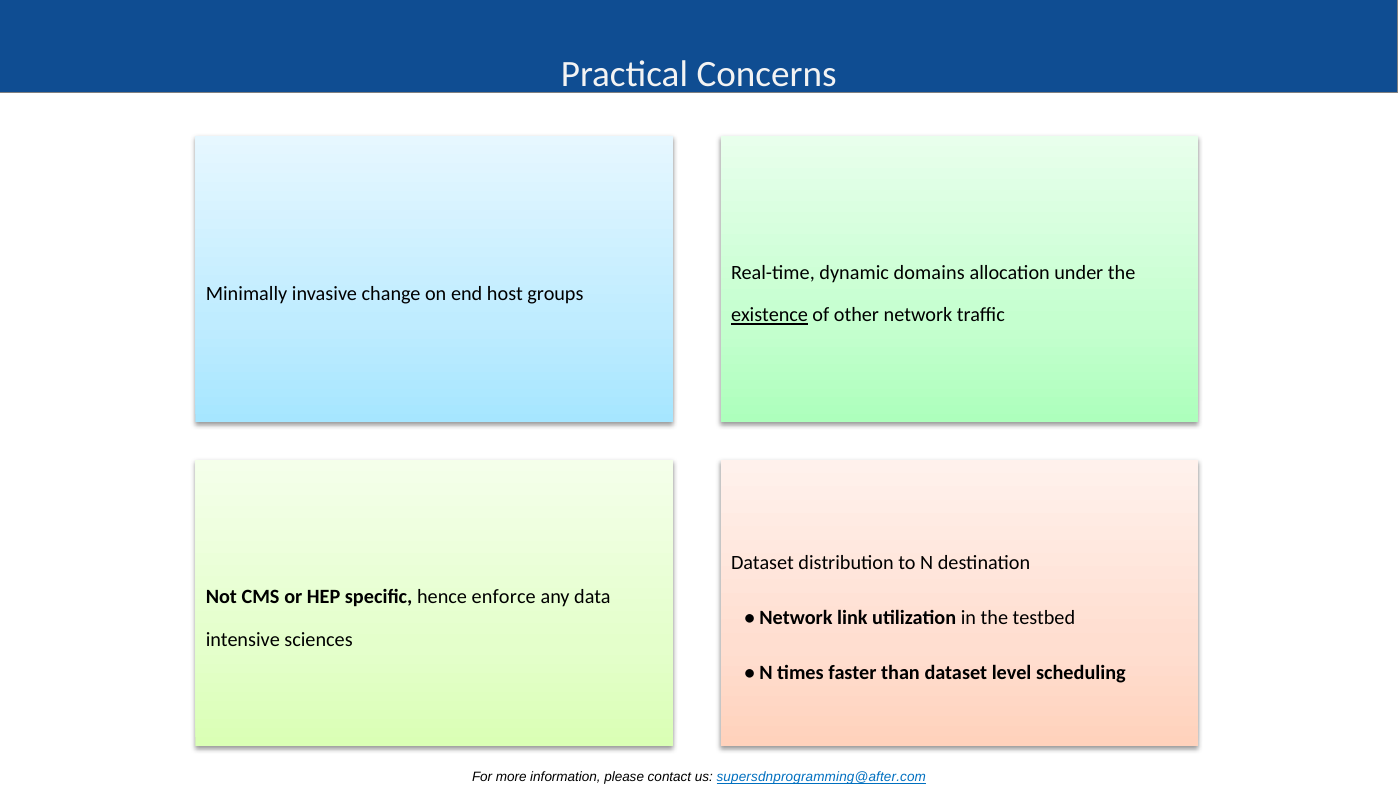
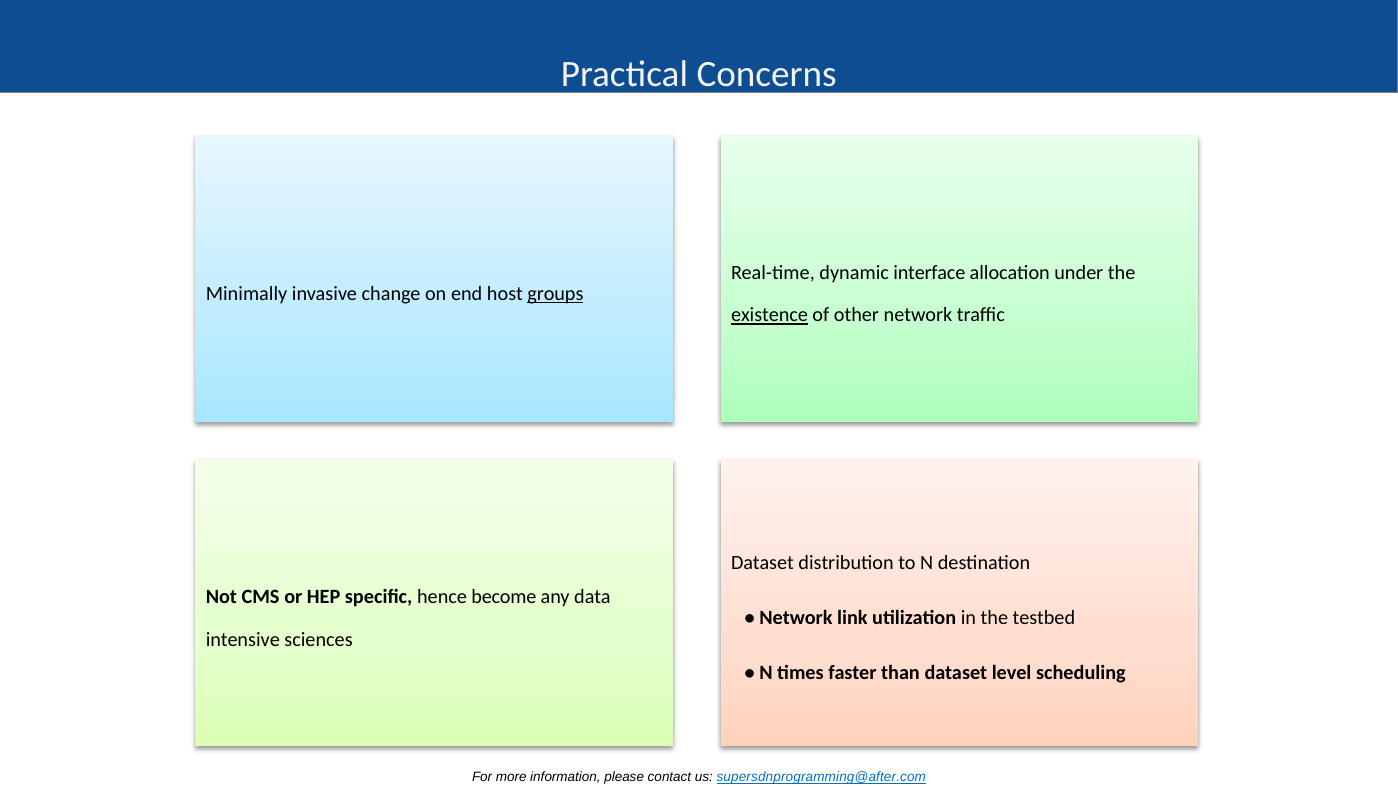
domains: domains -> interface (929, 272)
groups underline: none -> present (555, 294)
enforce: enforce -> become (504, 596)
